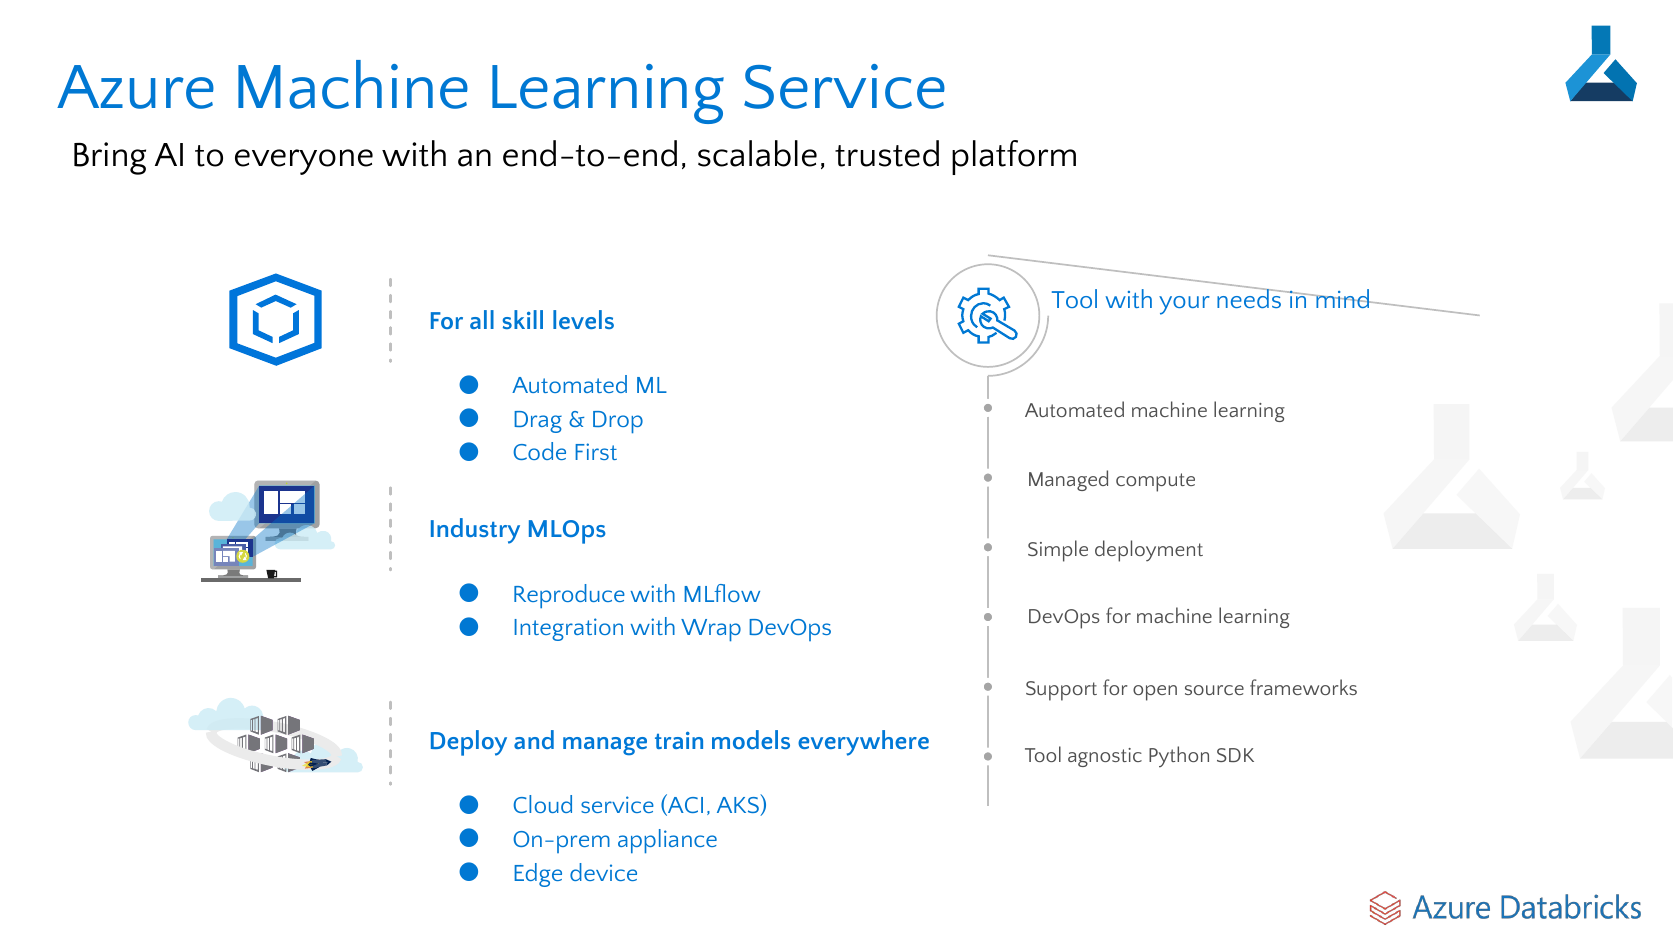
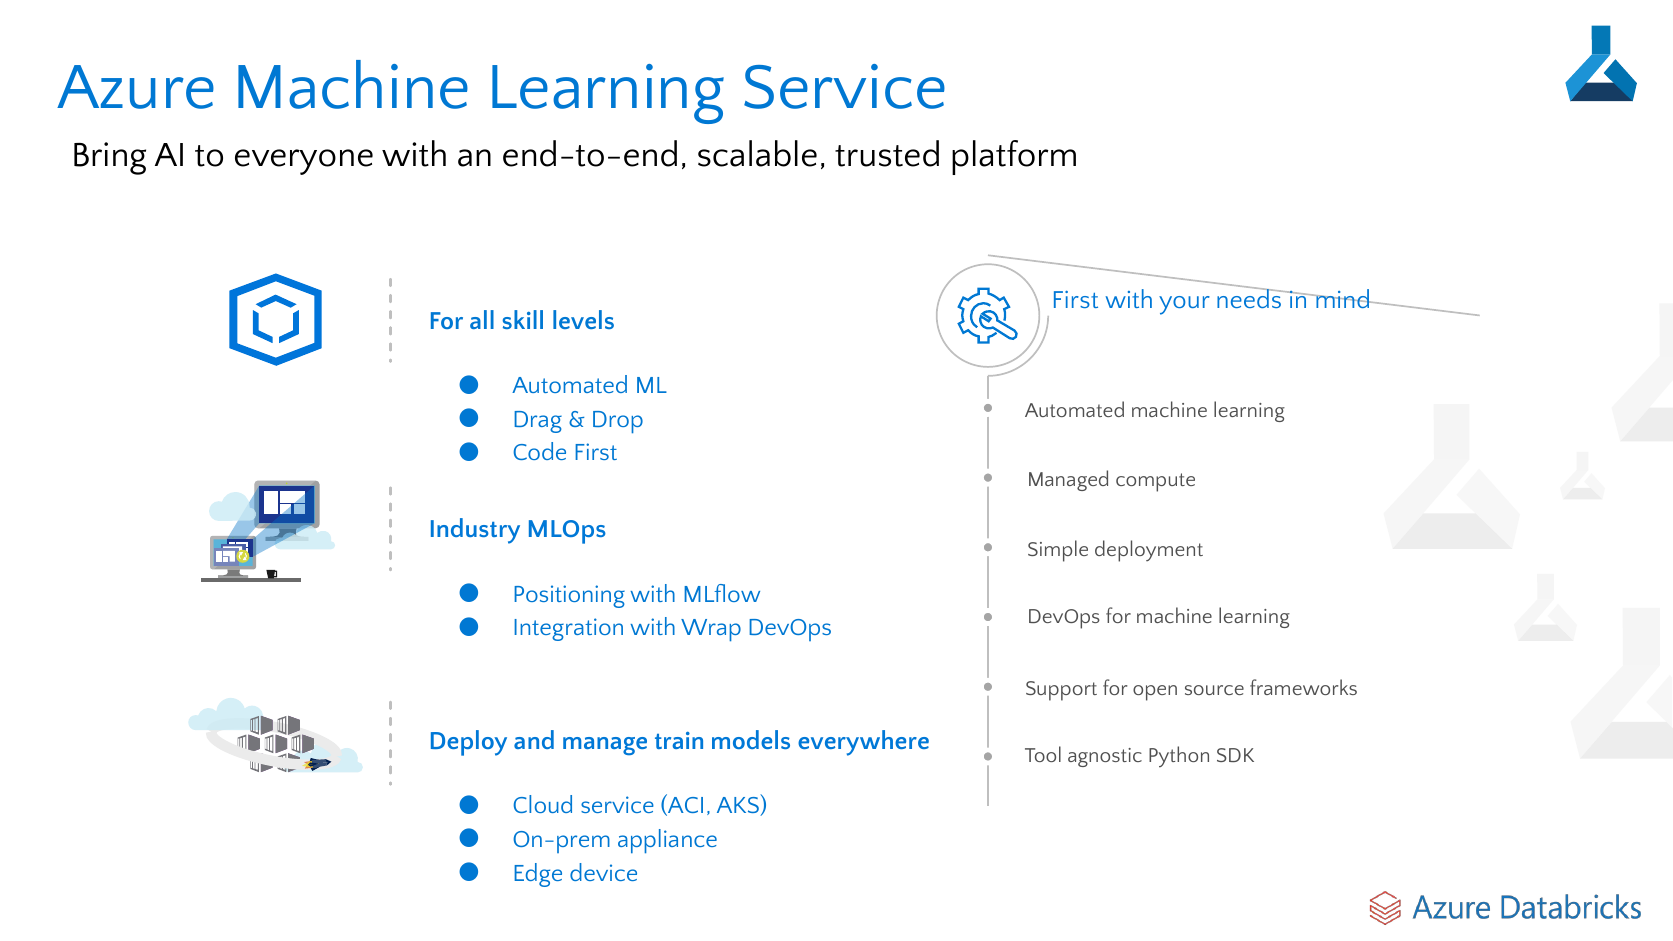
Tool: Tool -> First (1075, 301)
Reproduce: Reproduce -> Positioning (569, 594)
